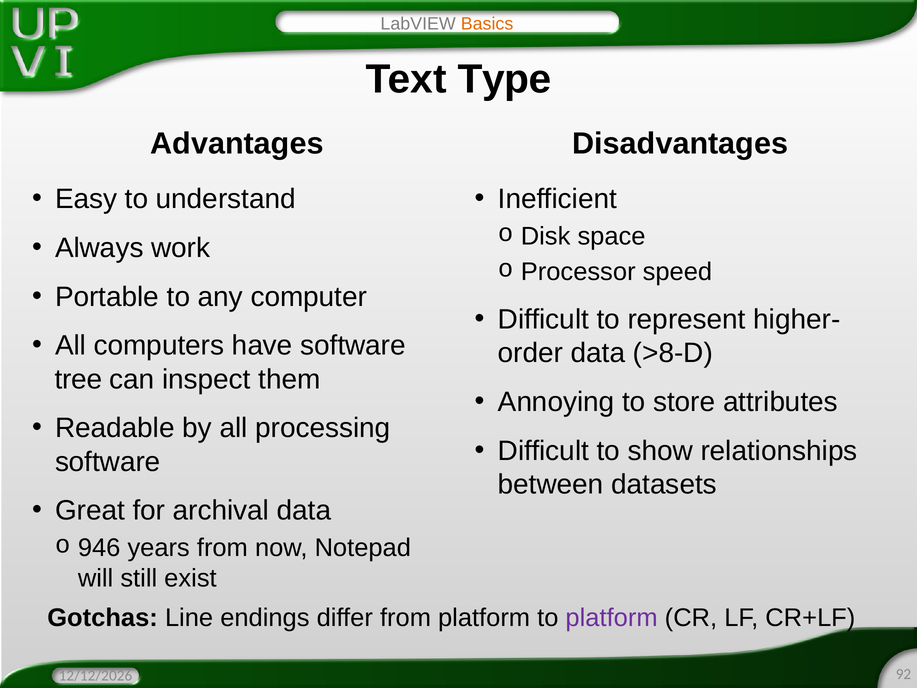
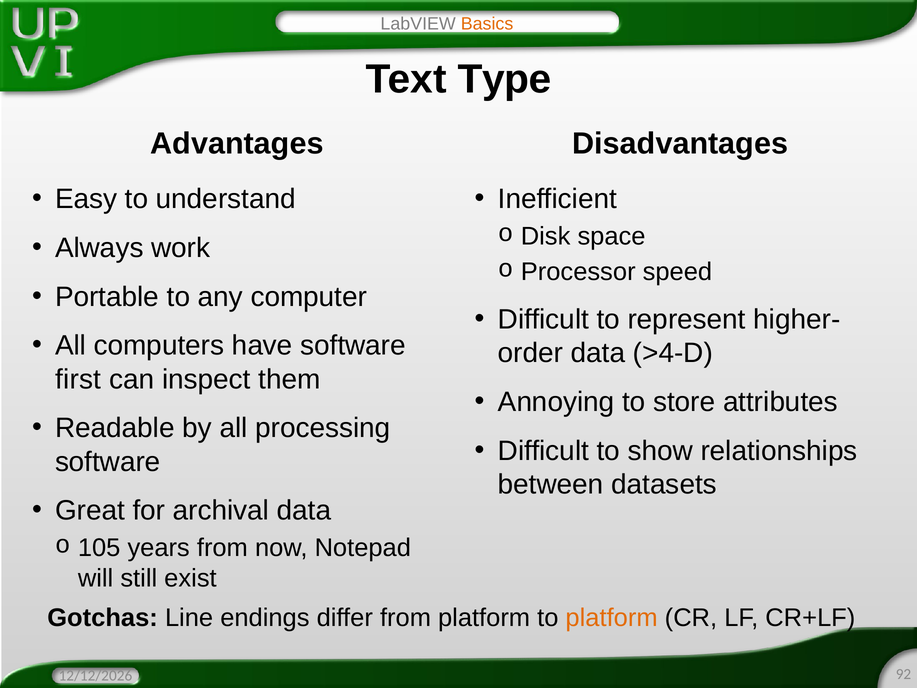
>8-D: >8-D -> >4-D (673, 353)
tree: tree -> first (78, 379)
946: 946 -> 105 (99, 547)
platform colour: purple -> orange (612, 618)
